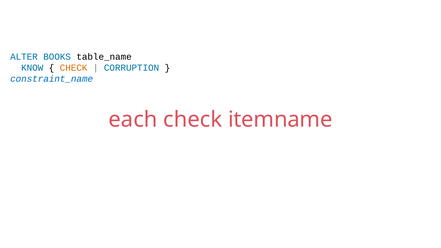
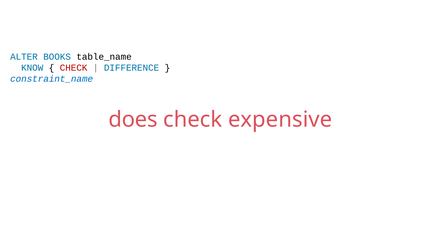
CHECK colour: orange -> red (74, 68)
CORRUPTION: CORRUPTION -> DIFFERENCE (132, 68)
each: each -> does (133, 120)
itemname: itemname -> expensive (280, 120)
